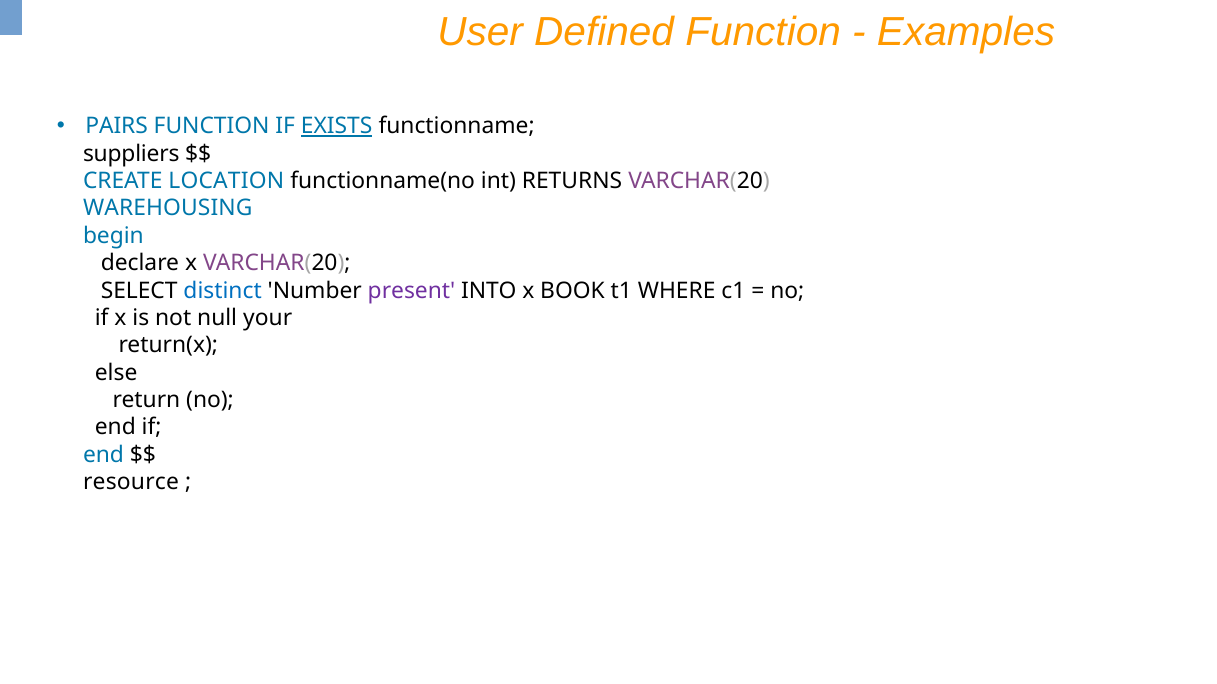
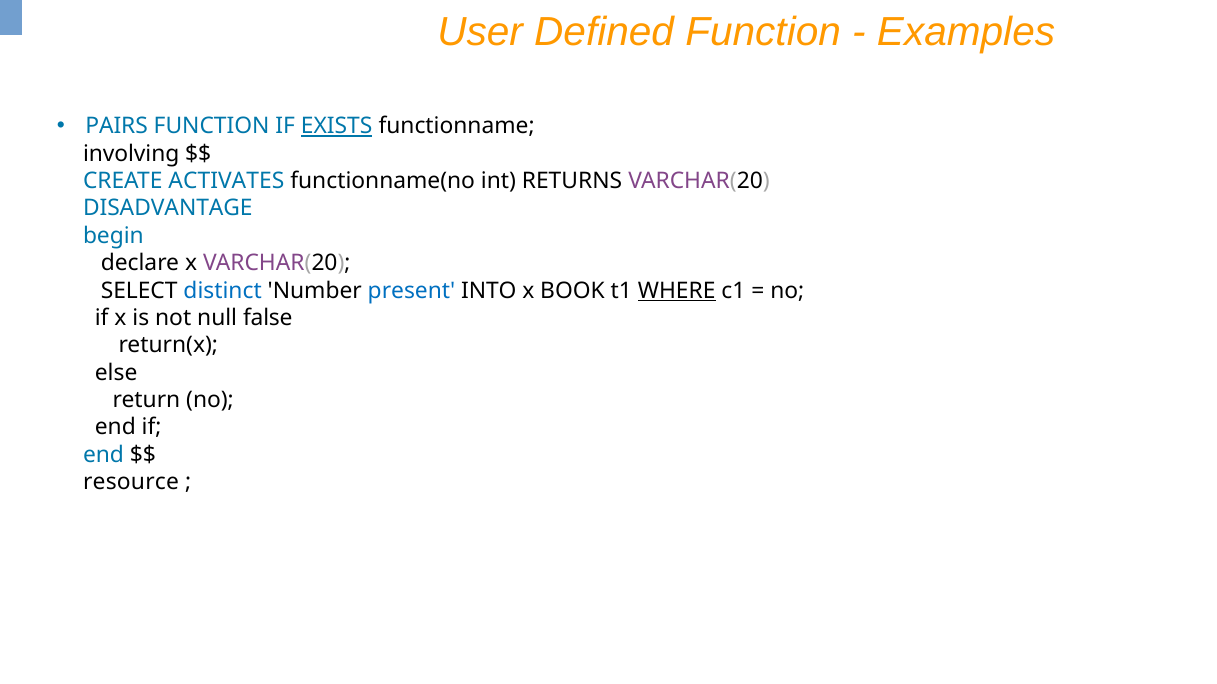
suppliers: suppliers -> involving (131, 154)
LOCATION: LOCATION -> ACTIVATES (226, 181)
WAREHOUSING: WAREHOUSING -> DISADVANTAGE (168, 209)
present colour: purple -> blue (412, 291)
WHERE underline: none -> present (677, 291)
your: your -> false (268, 318)
